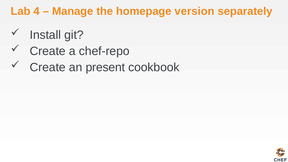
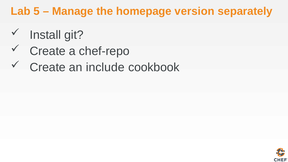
4: 4 -> 5 (37, 11)
present: present -> include (105, 67)
